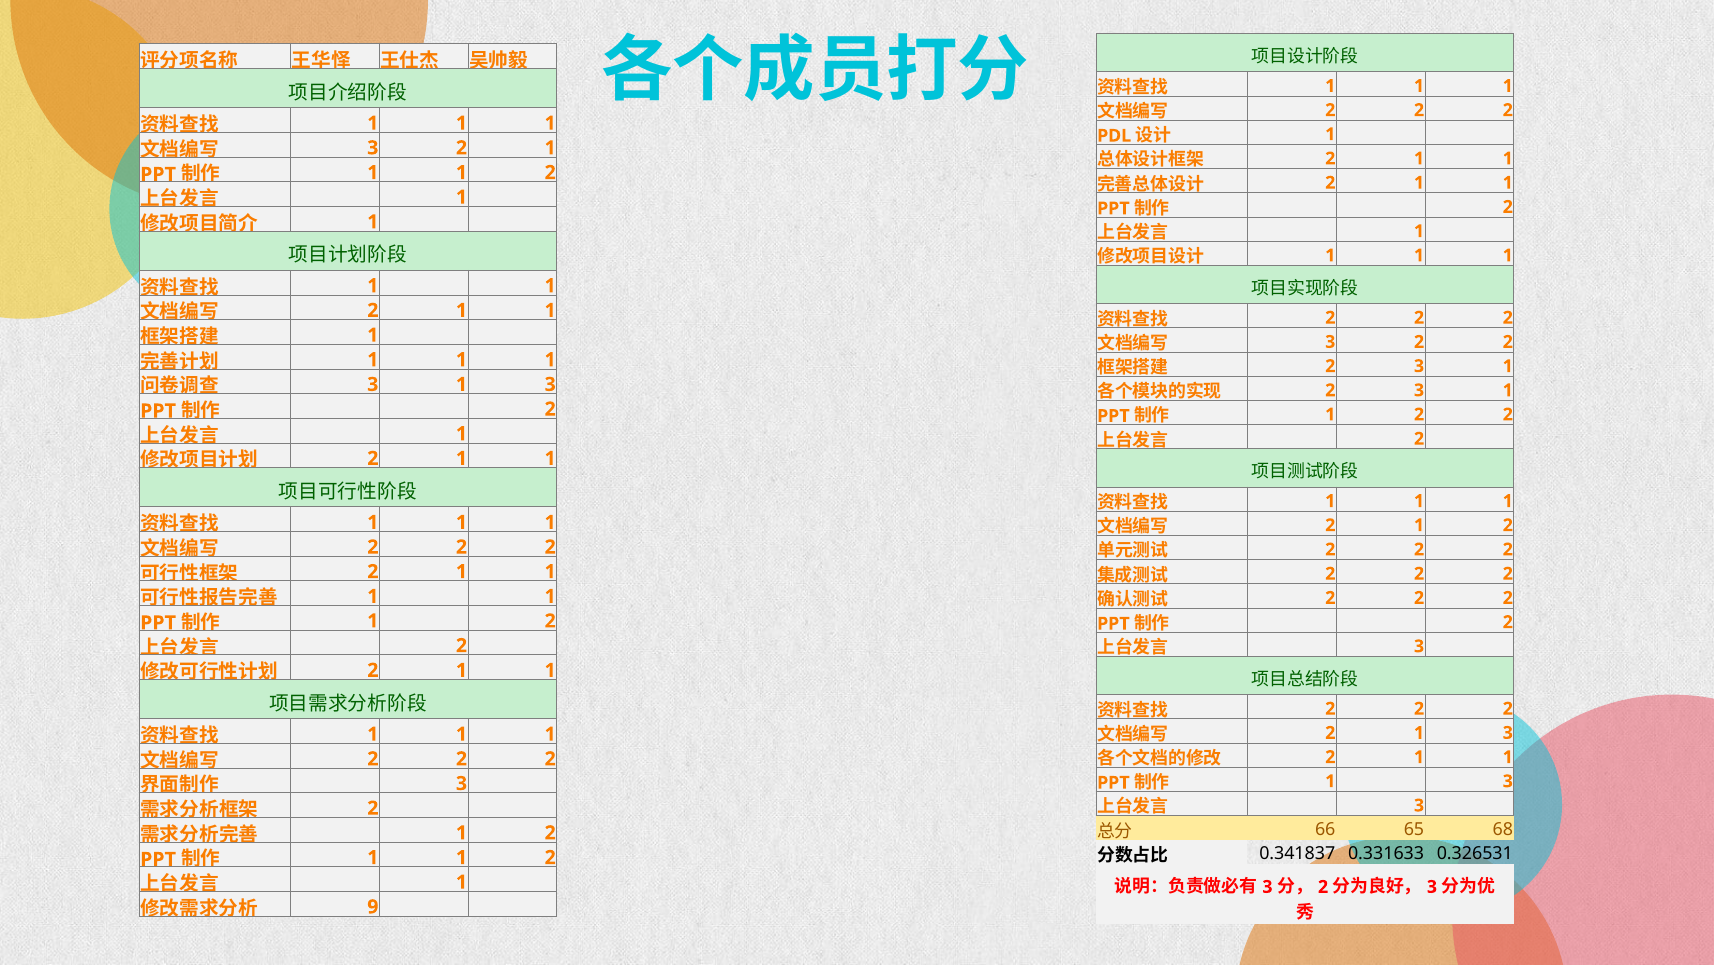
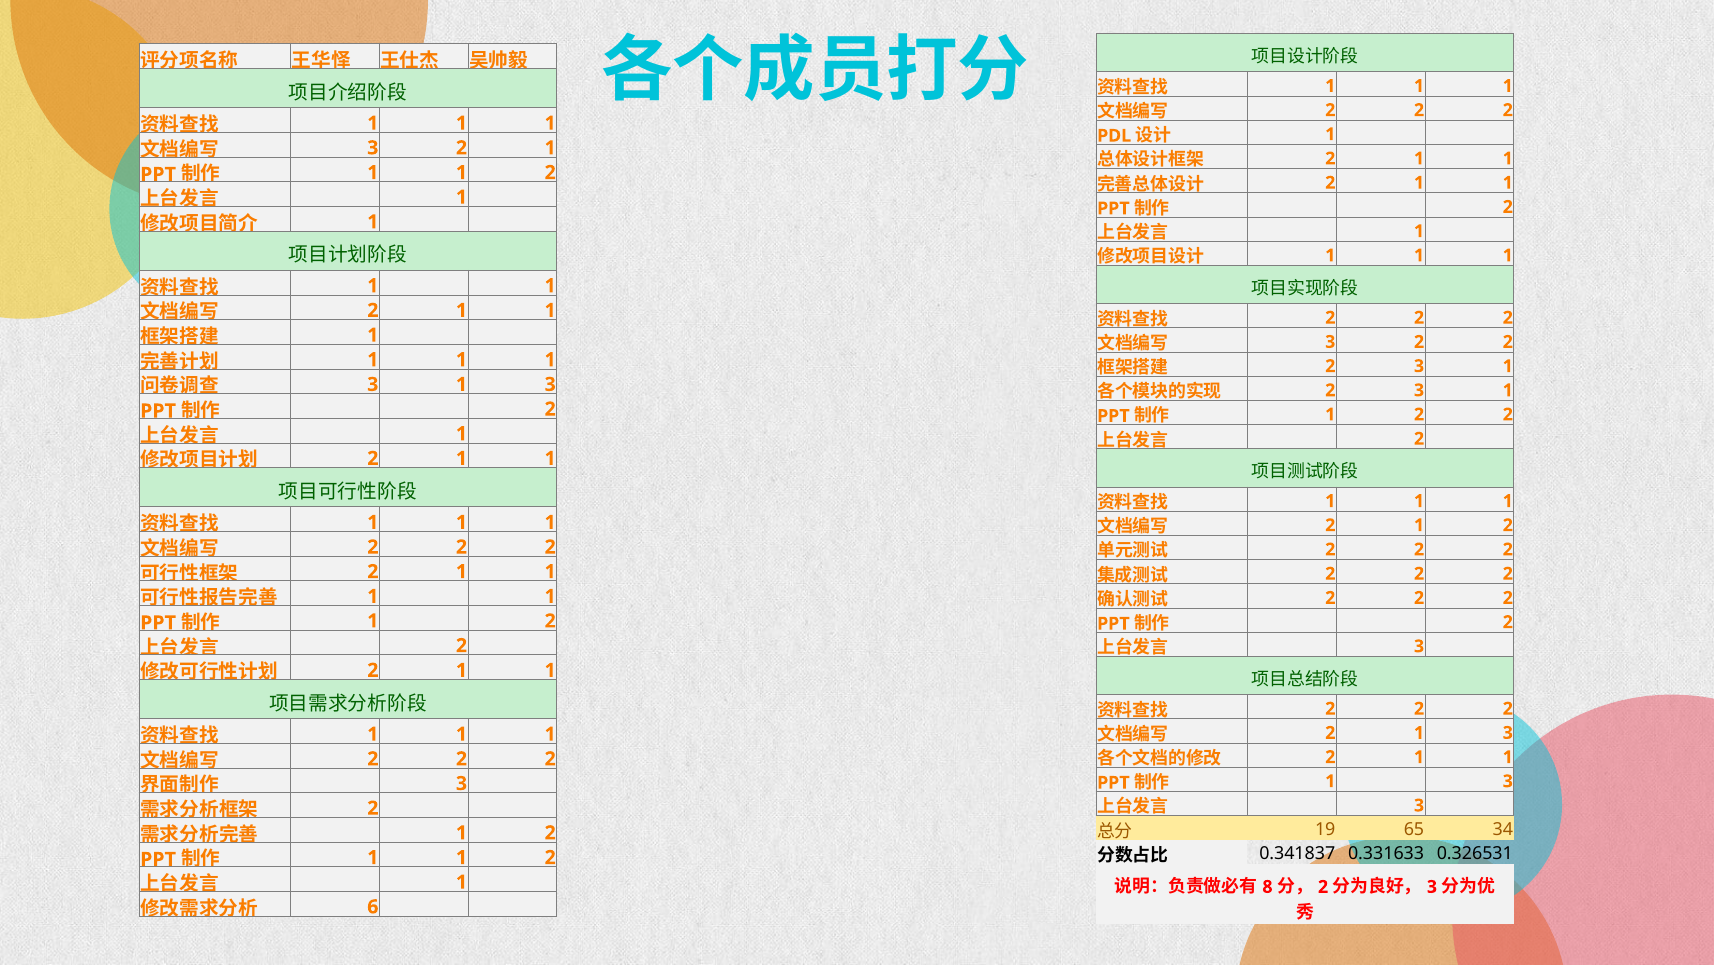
66: 66 -> 19 (1325, 829)
68: 68 -> 34 (1503, 829)
3: 3 -> 8 (1267, 886)
9: 9 -> 6 (373, 906)
